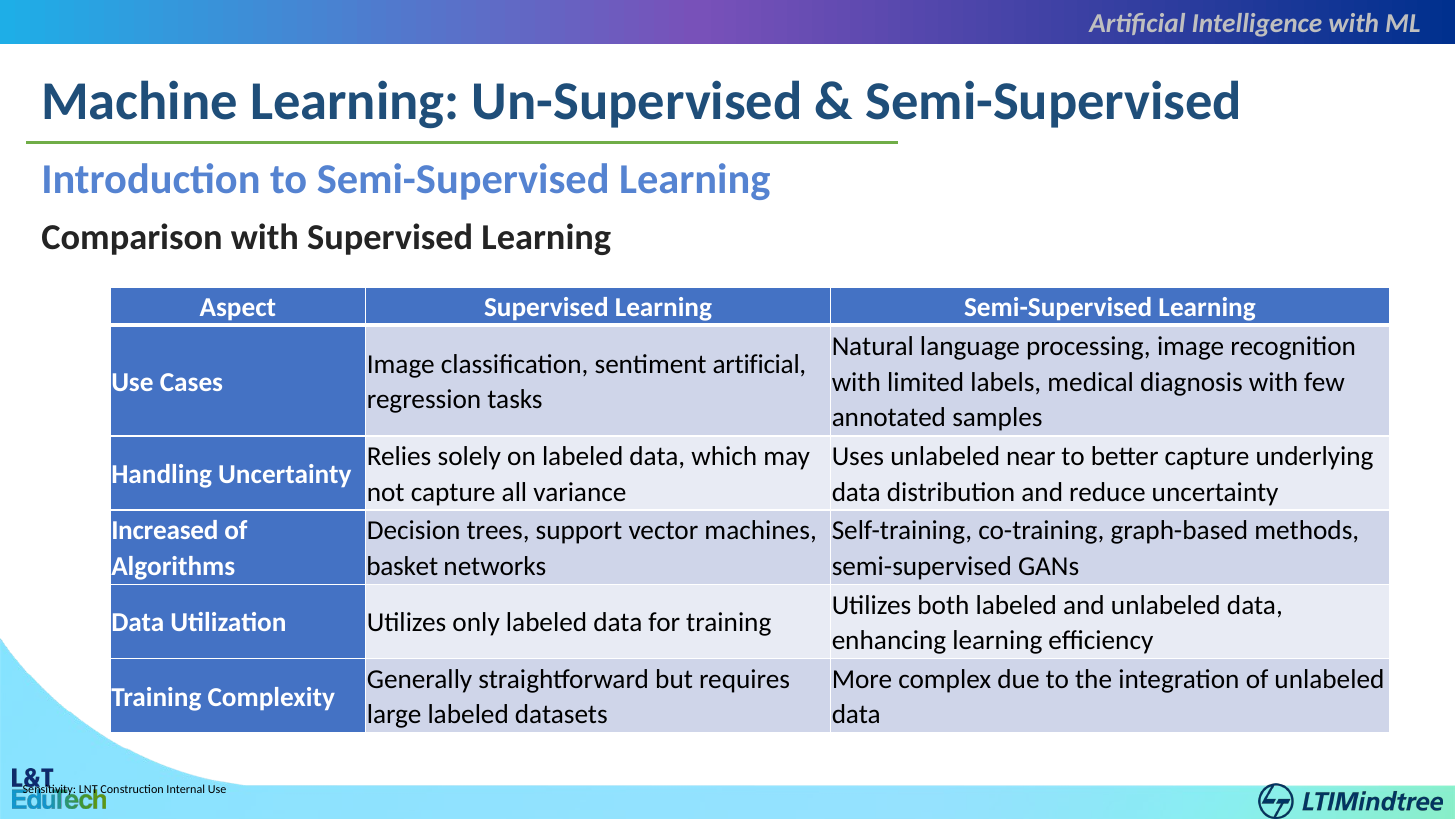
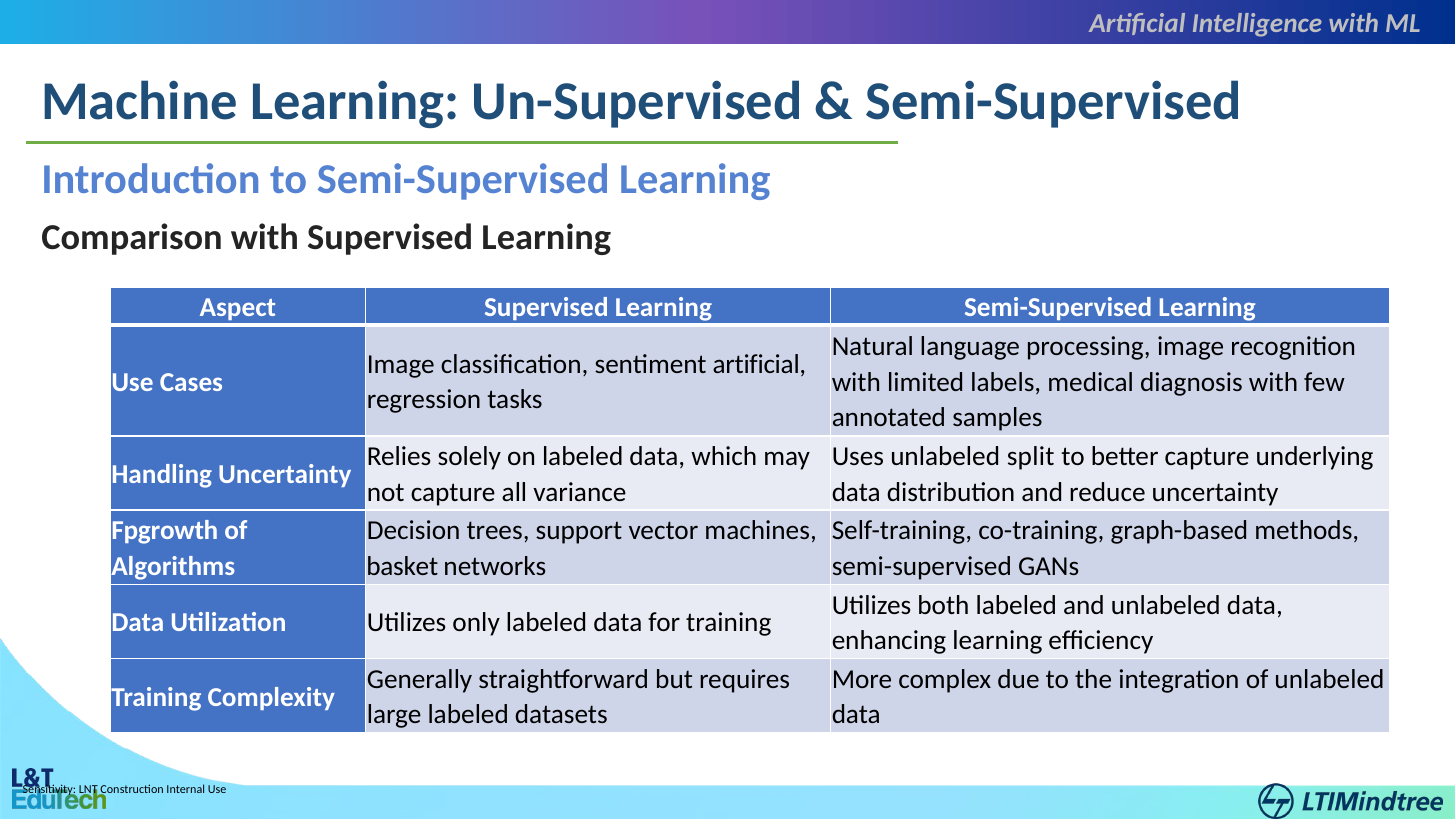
near: near -> split (1031, 456)
Increased: Increased -> Fpgrowth (165, 531)
